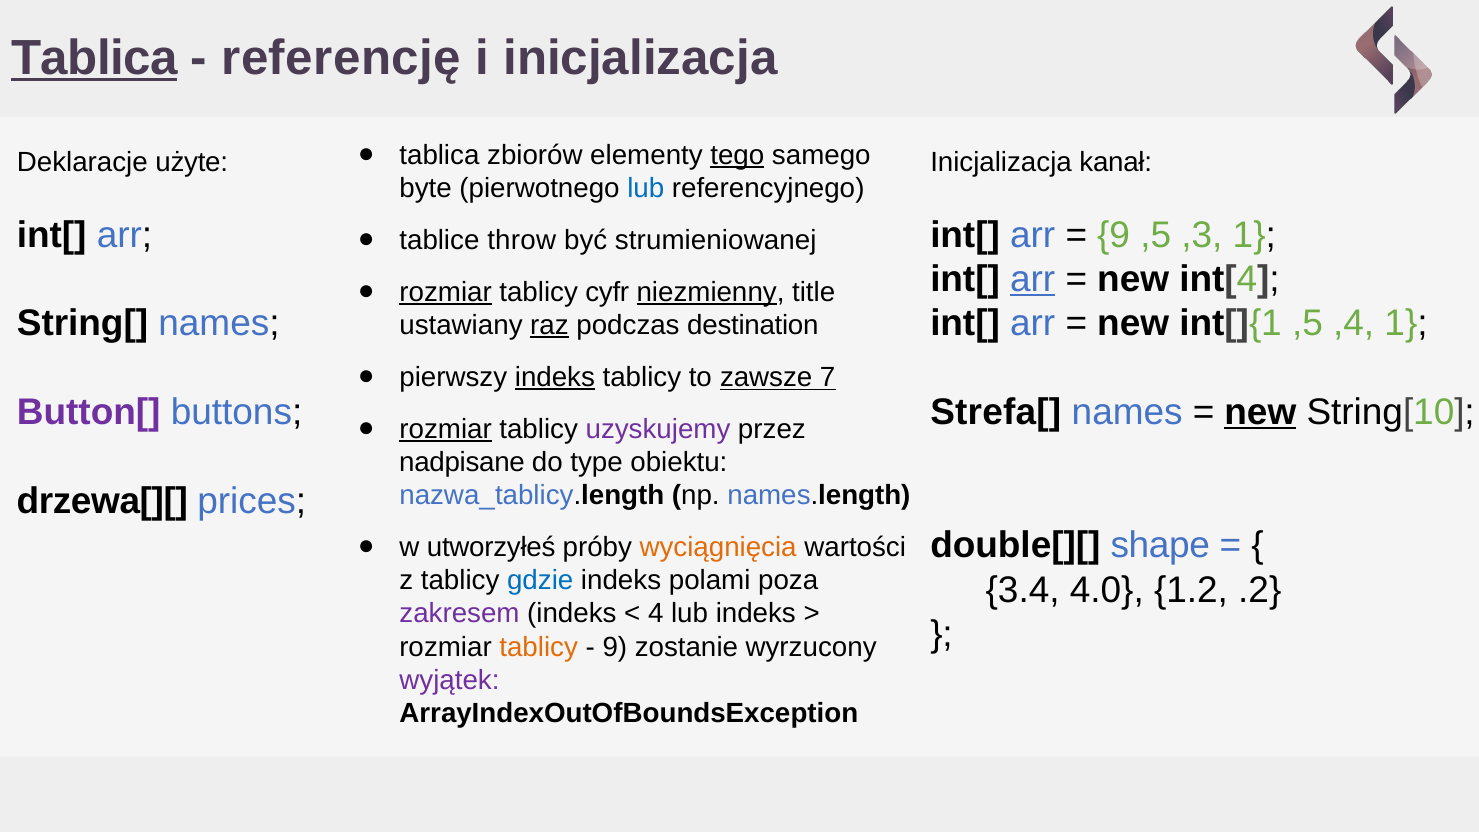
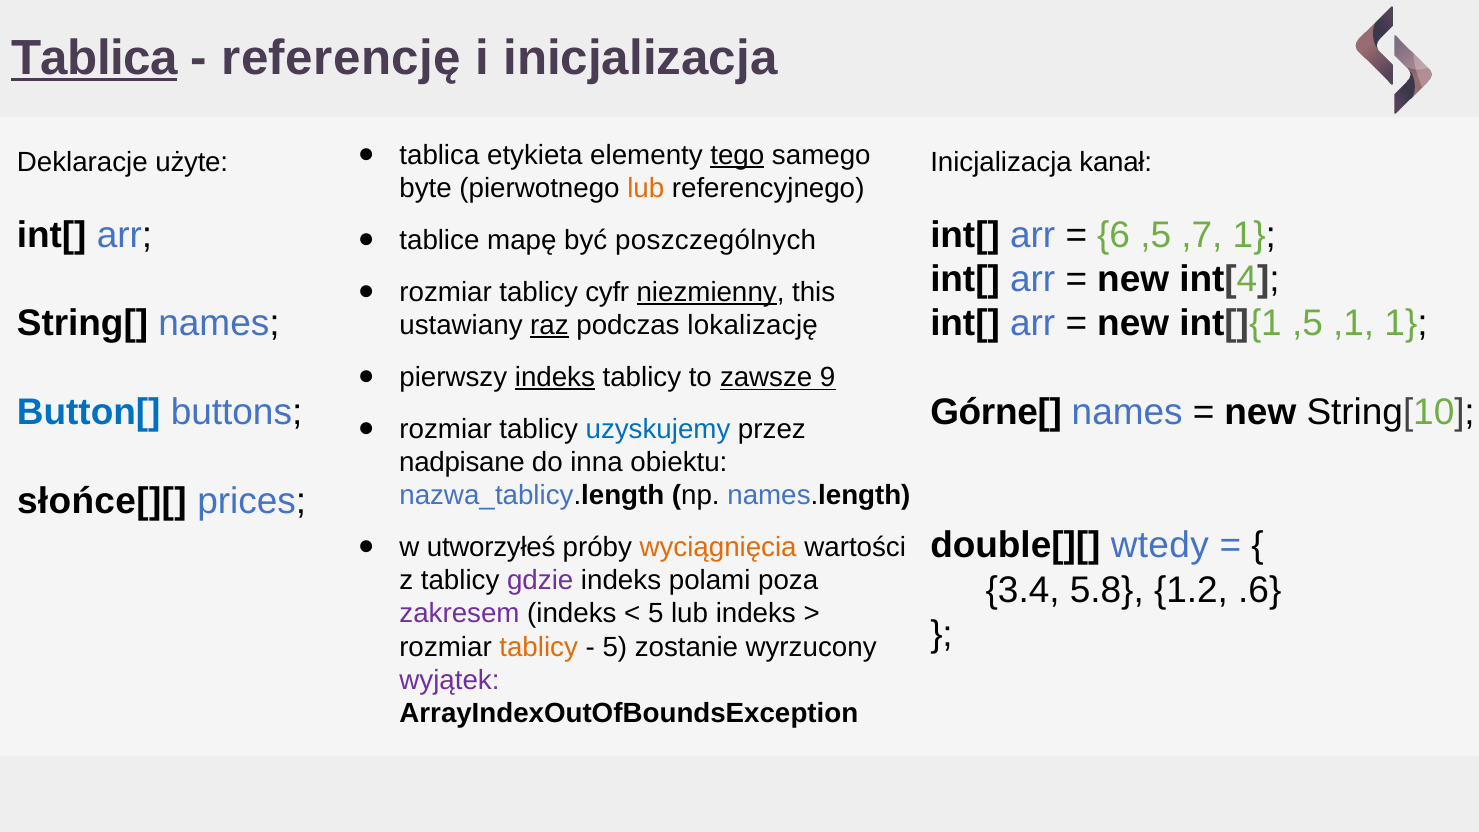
zbiorów: zbiorów -> etykieta (535, 155)
lub colour: blue -> orange (646, 188)
9: 9 -> 6 (1114, 235)
,3: ,3 -> ,7 (1202, 235)
throw: throw -> mapę (522, 240)
strumieniowanej: strumieniowanej -> poszczególnych (716, 240)
arr underline: present -> none (1033, 279)
rozmiar underline: present -> none (446, 292)
title: title -> this (814, 292)
,4: ,4 -> ,1 (1354, 324)
destination: destination -> lokalizację (753, 325)
7: 7 -> 9 (828, 377)
Button[ colour: purple -> blue (89, 412)
Strefa[: Strefa[ -> Górne[ (996, 412)
new underline: present -> none (1260, 412)
rozmiar underline: present -> none (446, 429)
uzyskujemy colour: purple -> blue (658, 429)
type: type -> inna (597, 462)
drzewa[][: drzewa[][ -> słońce[][ (102, 501)
shape: shape -> wtedy (1160, 546)
gdzie colour: blue -> purple (540, 580)
4.0: 4.0 -> 5.8 (1107, 590)
.2: .2 -> .6 (1260, 590)
4: 4 -> 5 (656, 614)
9: 9 -> 5 (615, 647)
